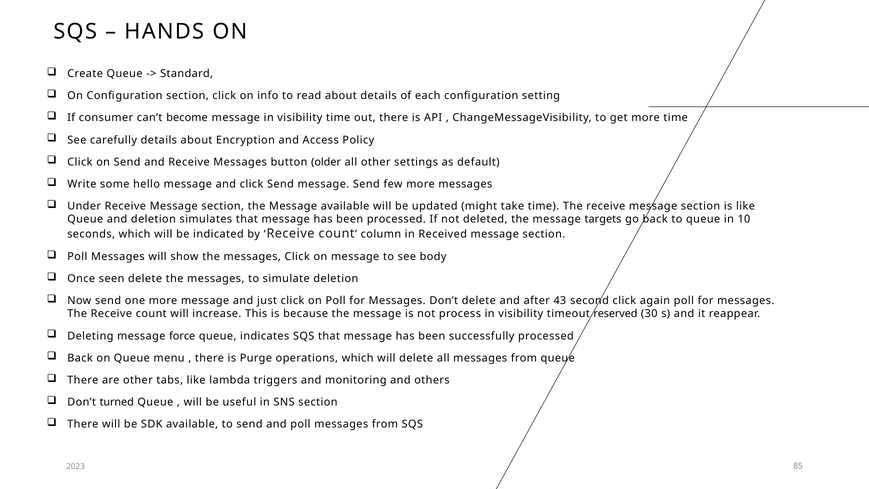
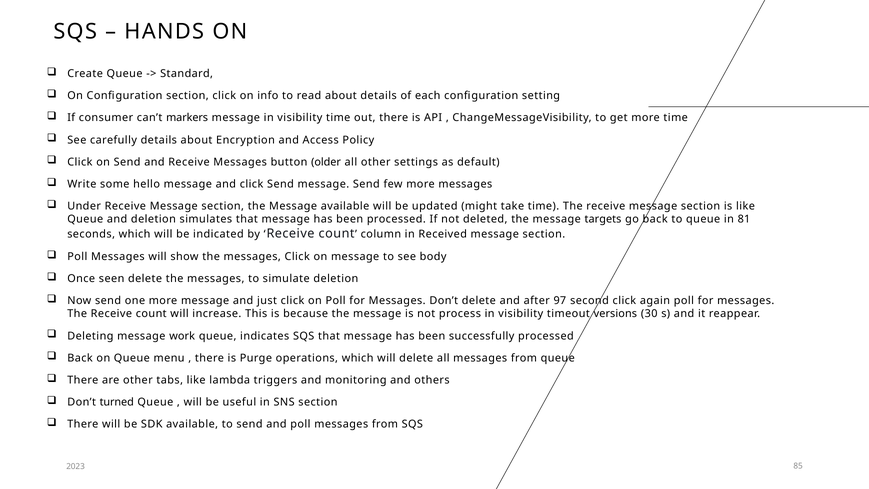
become: become -> markers (187, 118)
10: 10 -> 81 (744, 219)
43: 43 -> 97 (560, 301)
reserved: reserved -> versions (615, 314)
force: force -> work (182, 336)
